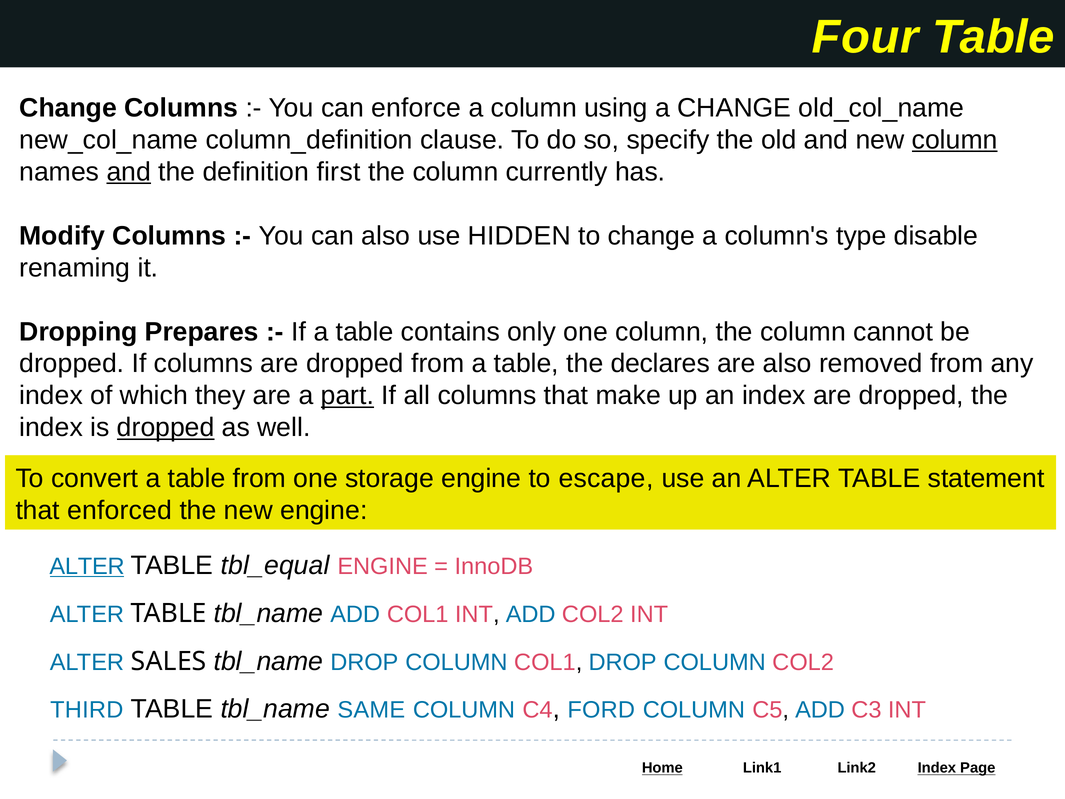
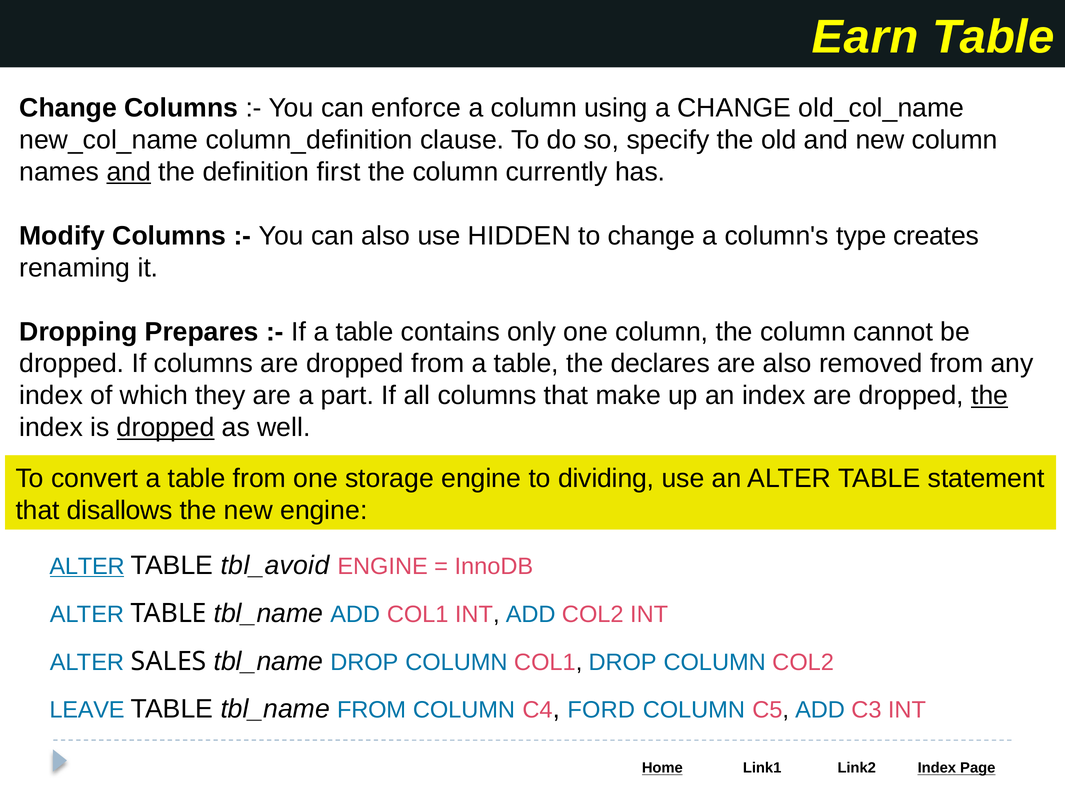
Four: Four -> Earn (865, 37)
column underline: present -> none (955, 140)
disable: disable -> creates (936, 236)
part underline: present -> none (347, 396)
the underline: none -> present (990, 396)
escape: escape -> dividing (606, 478)
enforced: enforced -> disallows (120, 510)
tbl_equal: tbl_equal -> tbl_avoid (275, 565)
THIRD: THIRD -> LEAVE (87, 710)
tbl_name SAME: SAME -> FROM (372, 710)
